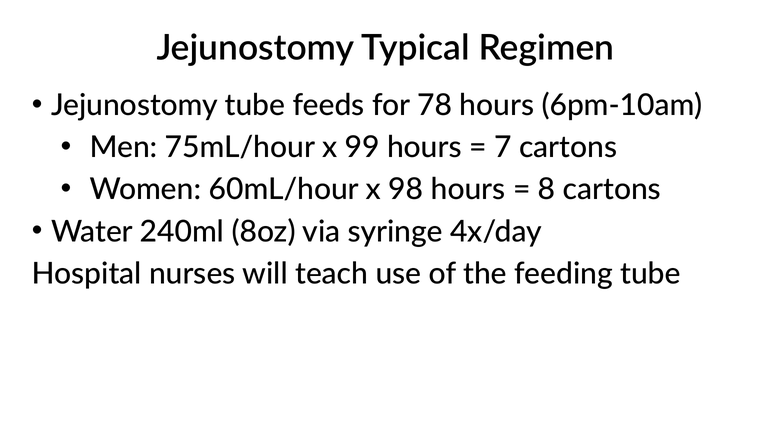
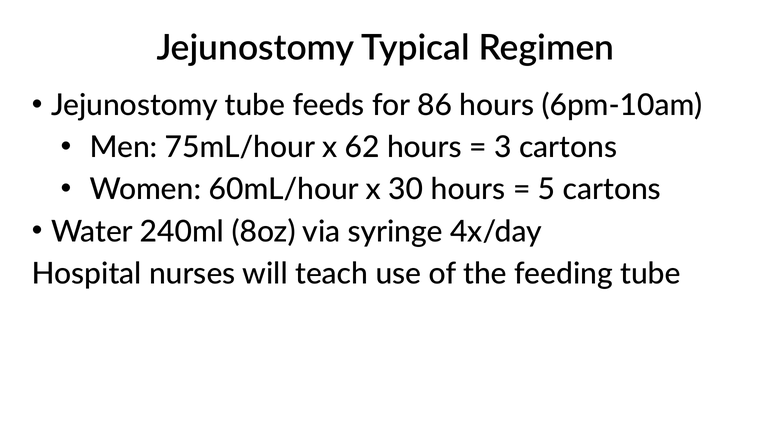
78: 78 -> 86 (435, 105)
99: 99 -> 62 (362, 147)
7: 7 -> 3 (503, 147)
98: 98 -> 30 (406, 189)
8: 8 -> 5 (547, 189)
